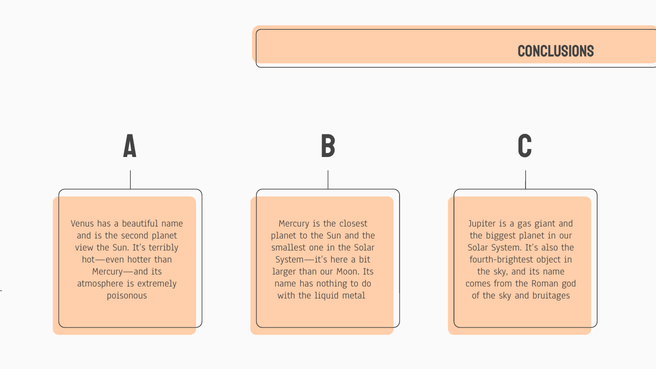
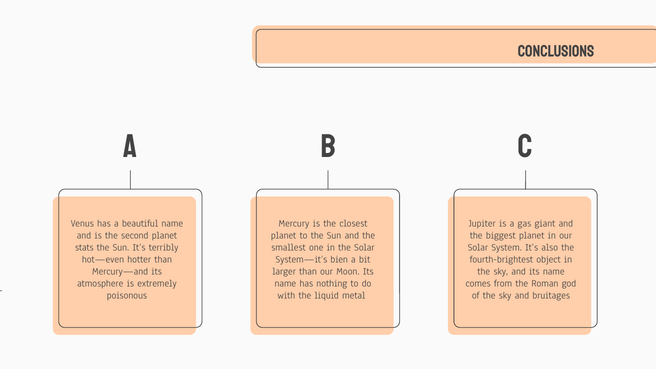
view: view -> stats (84, 247)
here: here -> bien (339, 259)
